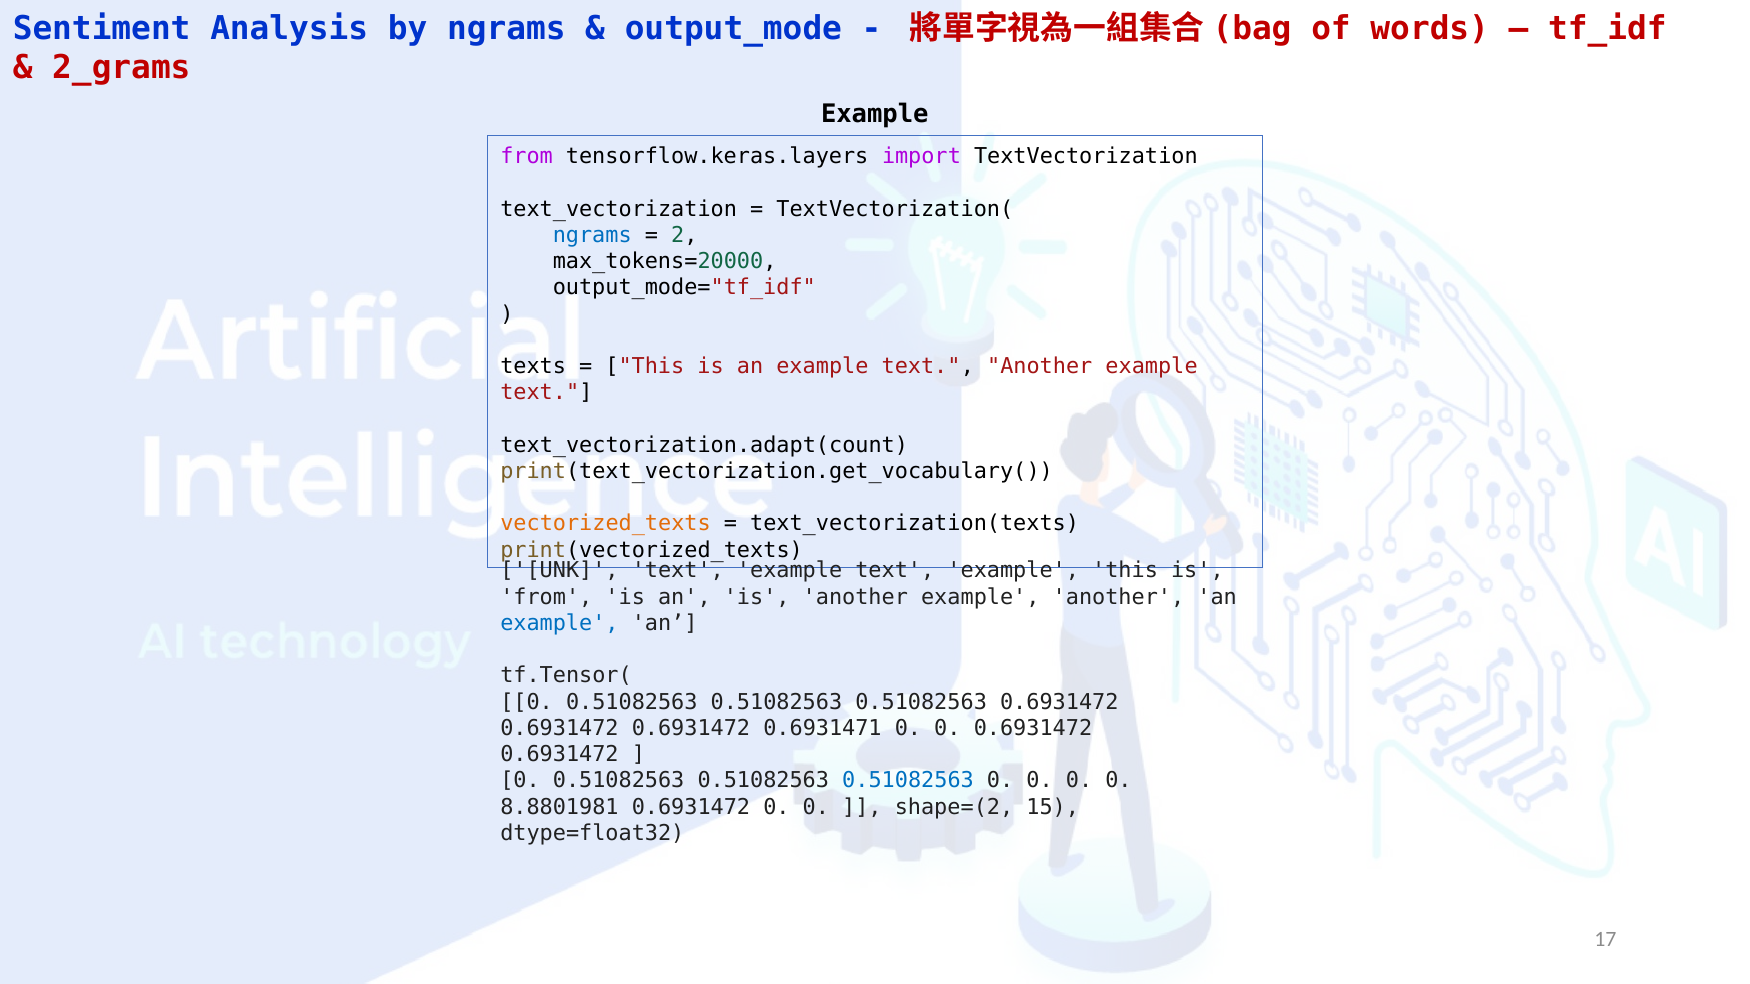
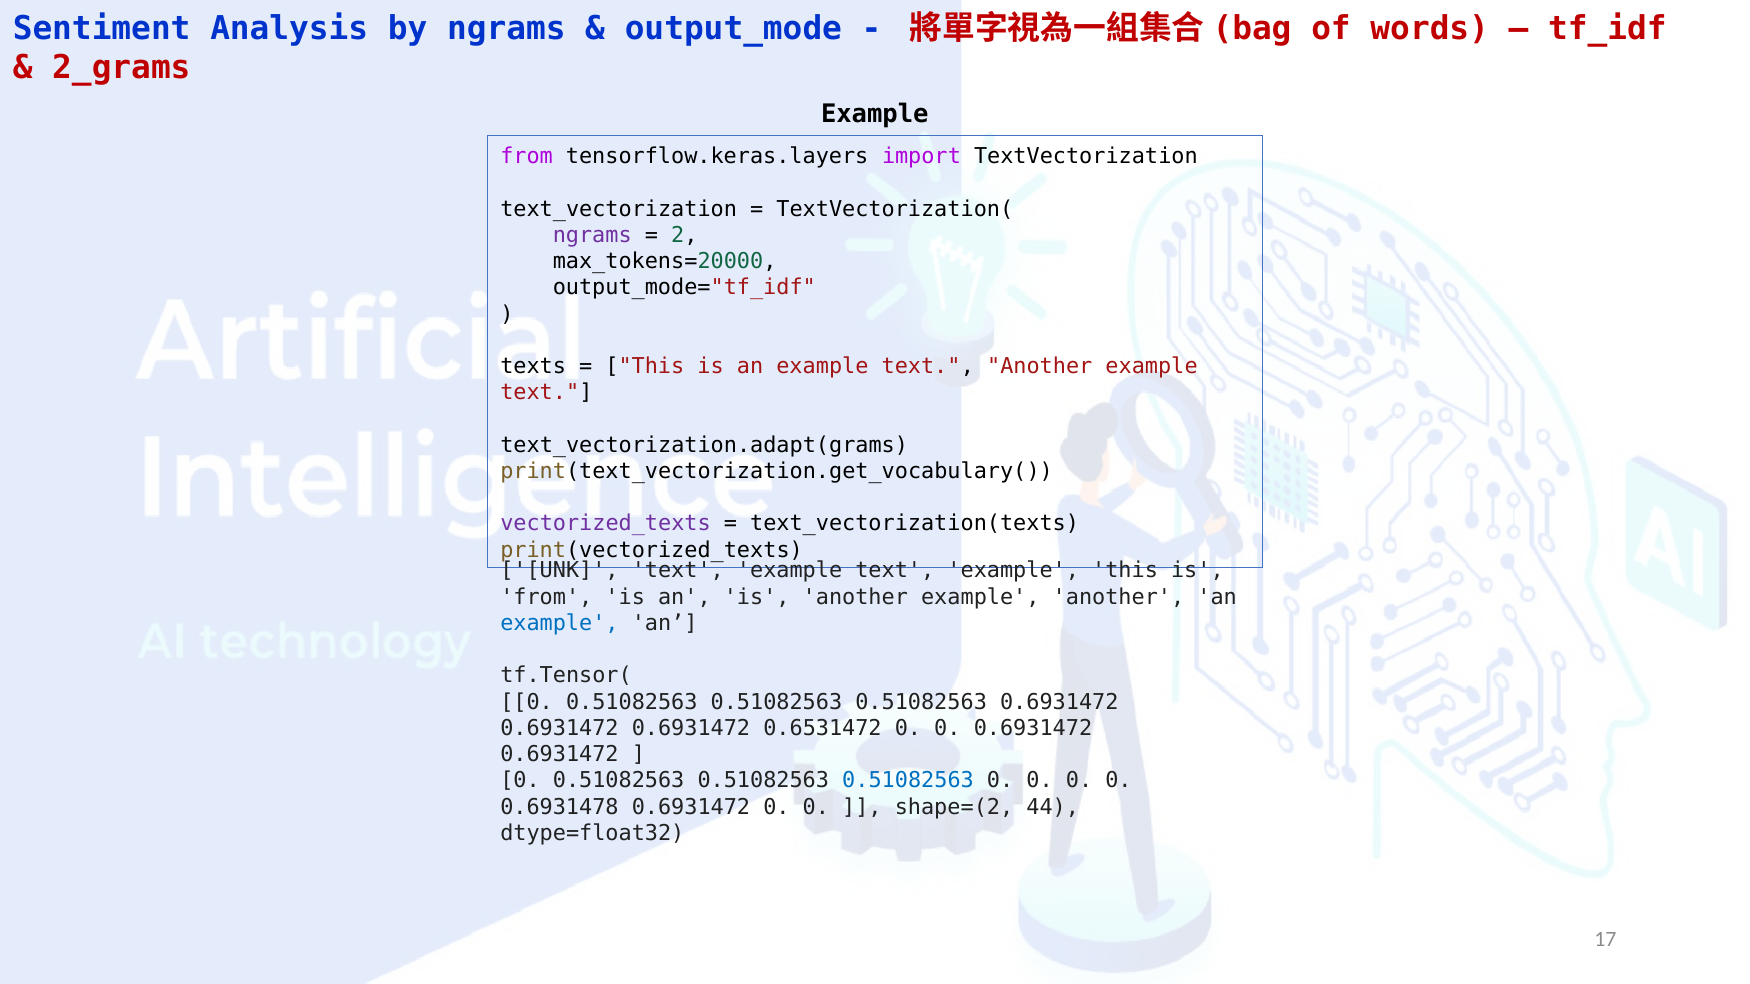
ngrams colour: blue -> purple (592, 235)
text_vectorization.adapt(count: text_vectorization.adapt(count -> text_vectorization.adapt(grams (704, 445)
vectorized_texts colour: orange -> purple (606, 524)
0.6931471: 0.6931471 -> 0.6531472 (822, 728)
8.8801981: 8.8801981 -> 0.6931478 (559, 807)
15: 15 -> 44 (1053, 807)
